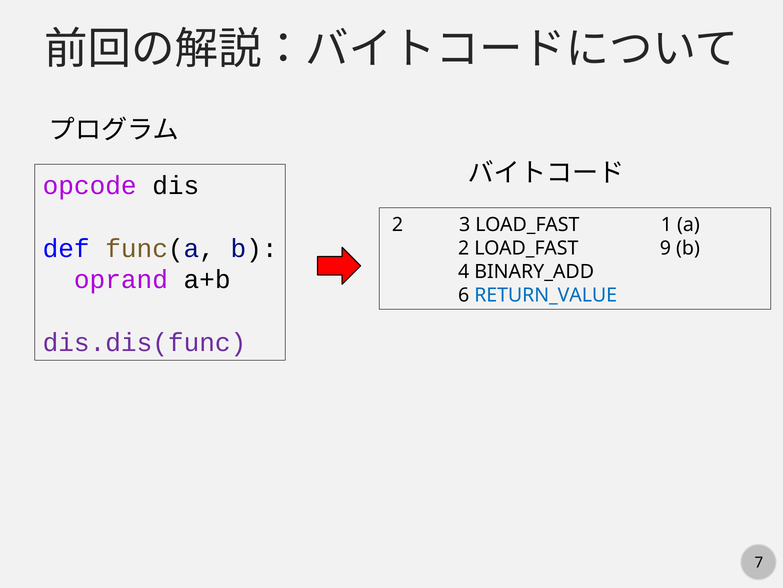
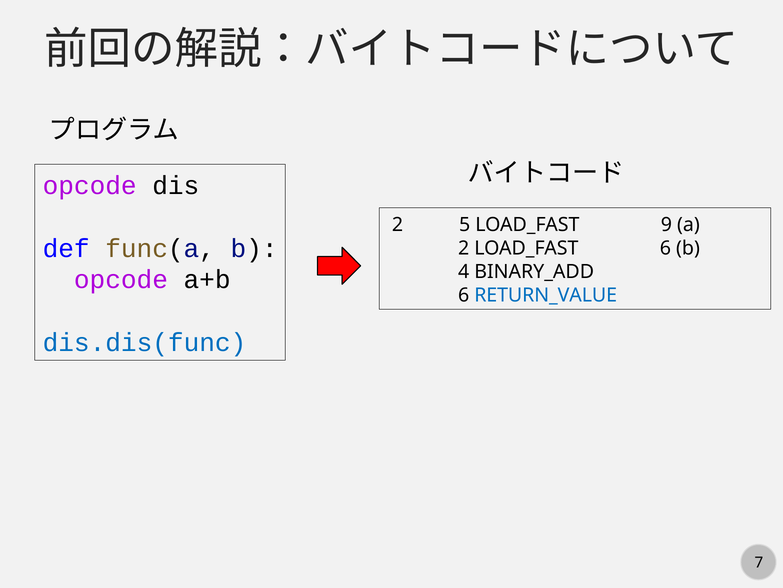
3: 3 -> 5 (465, 224)
1: 1 -> 9 (666, 224)
LOAD_FAST 9: 9 -> 6 (665, 248)
oprand: oprand -> opcode (121, 279)
dis.dis(func colour: purple -> blue (144, 342)
